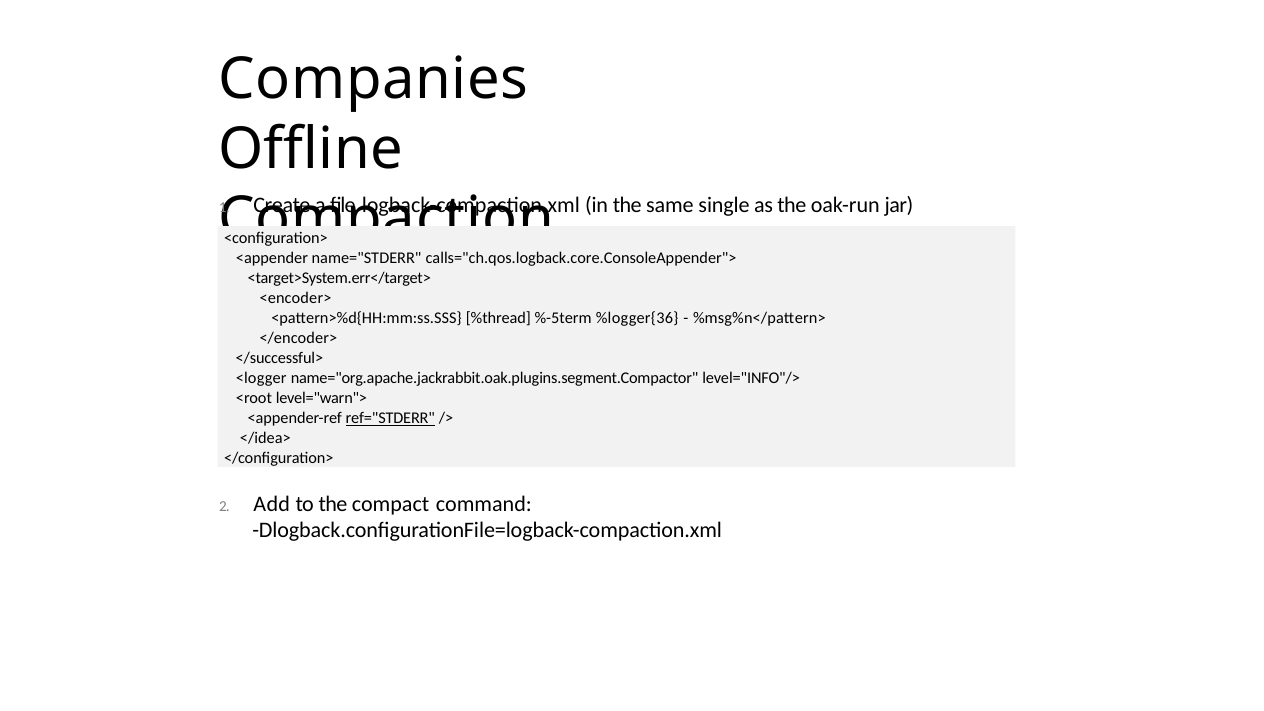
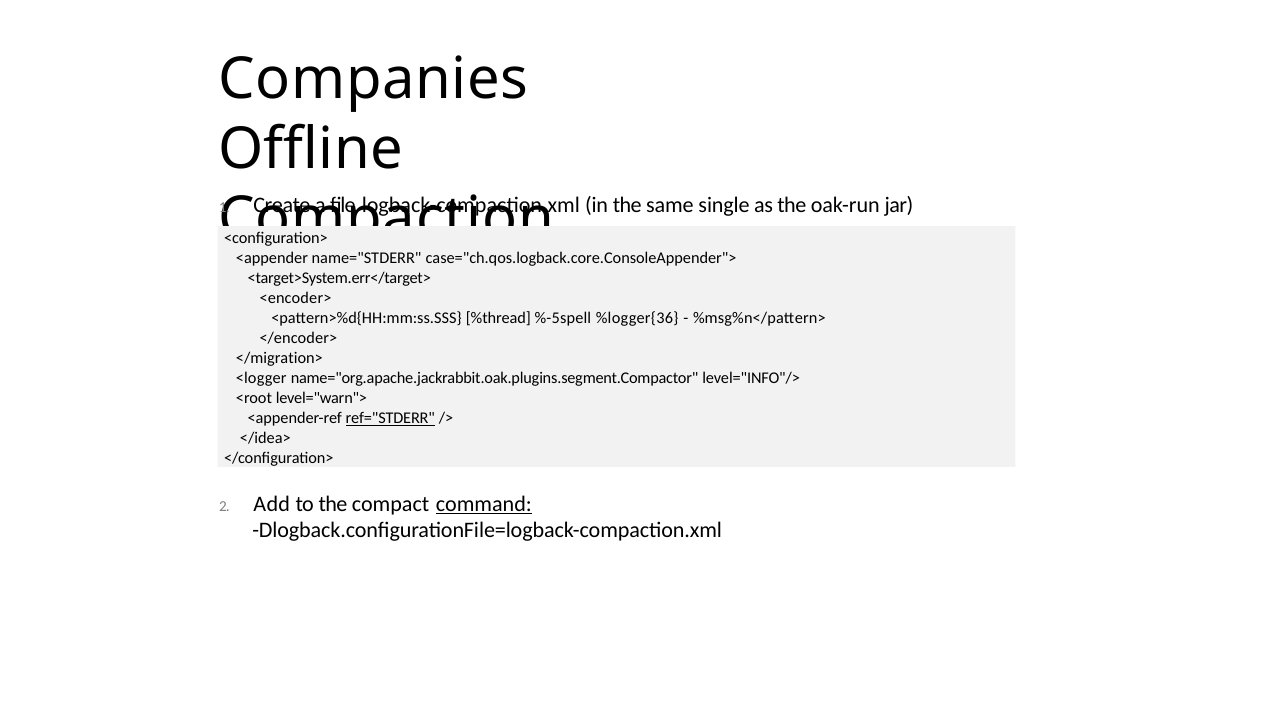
calls="ch.qos.logback.core.ConsoleAppender">: calls="ch.qos.logback.core.ConsoleAppender"> -> case="ch.qos.logback.core.ConsoleAppender"> (581, 258)
%-5term: %-5term -> %-5spell (563, 318)
</successful>: </successful> -> </migration> (279, 358)
command underline: none -> present (484, 504)
